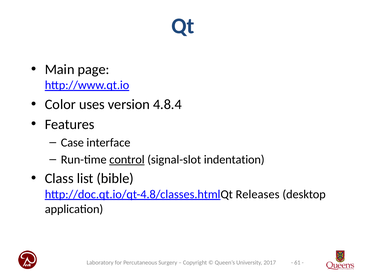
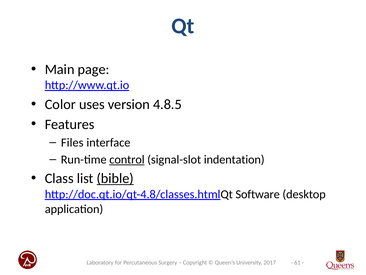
4.8.4: 4.8.4 -> 4.8.5 (167, 104)
Case: Case -> Files (72, 142)
bible underline: none -> present (115, 178)
Releases: Releases -> Software (258, 194)
